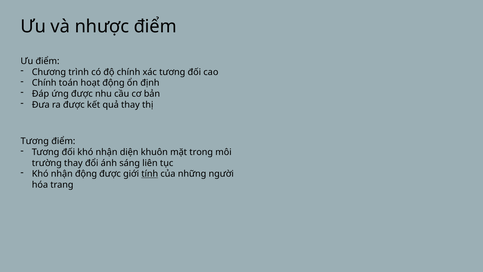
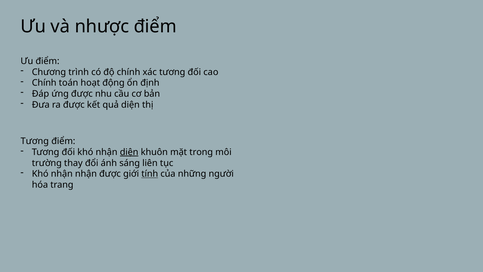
quả thay: thay -> diện (130, 105)
diện underline: none -> present (129, 152)
nhận động: động -> nhận (86, 174)
